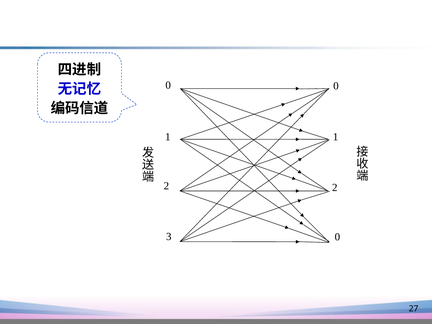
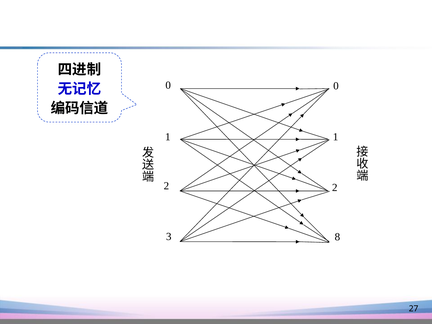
3 0: 0 -> 8 (337, 237)
